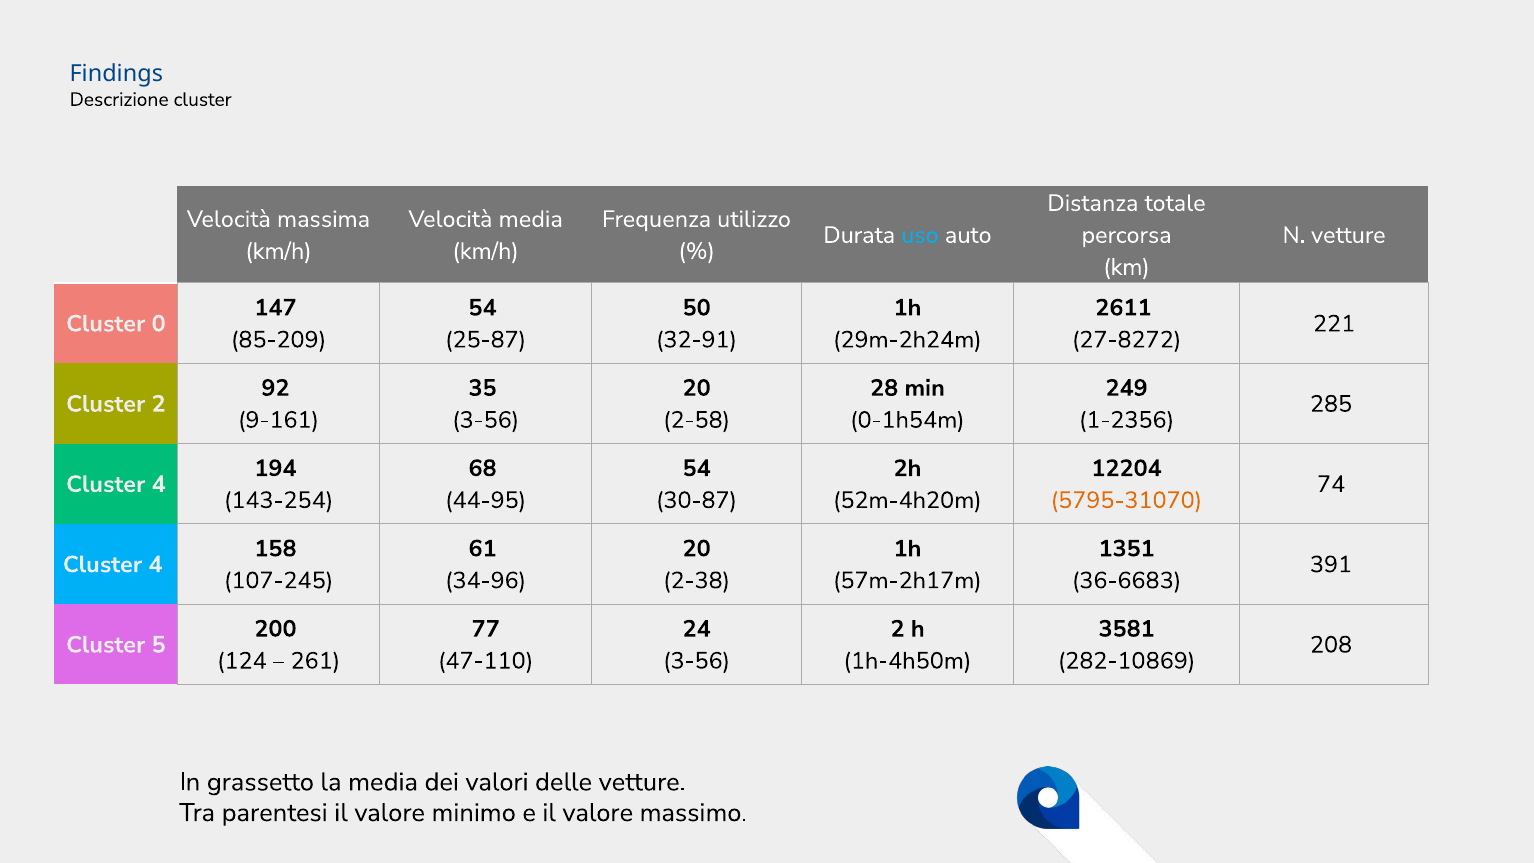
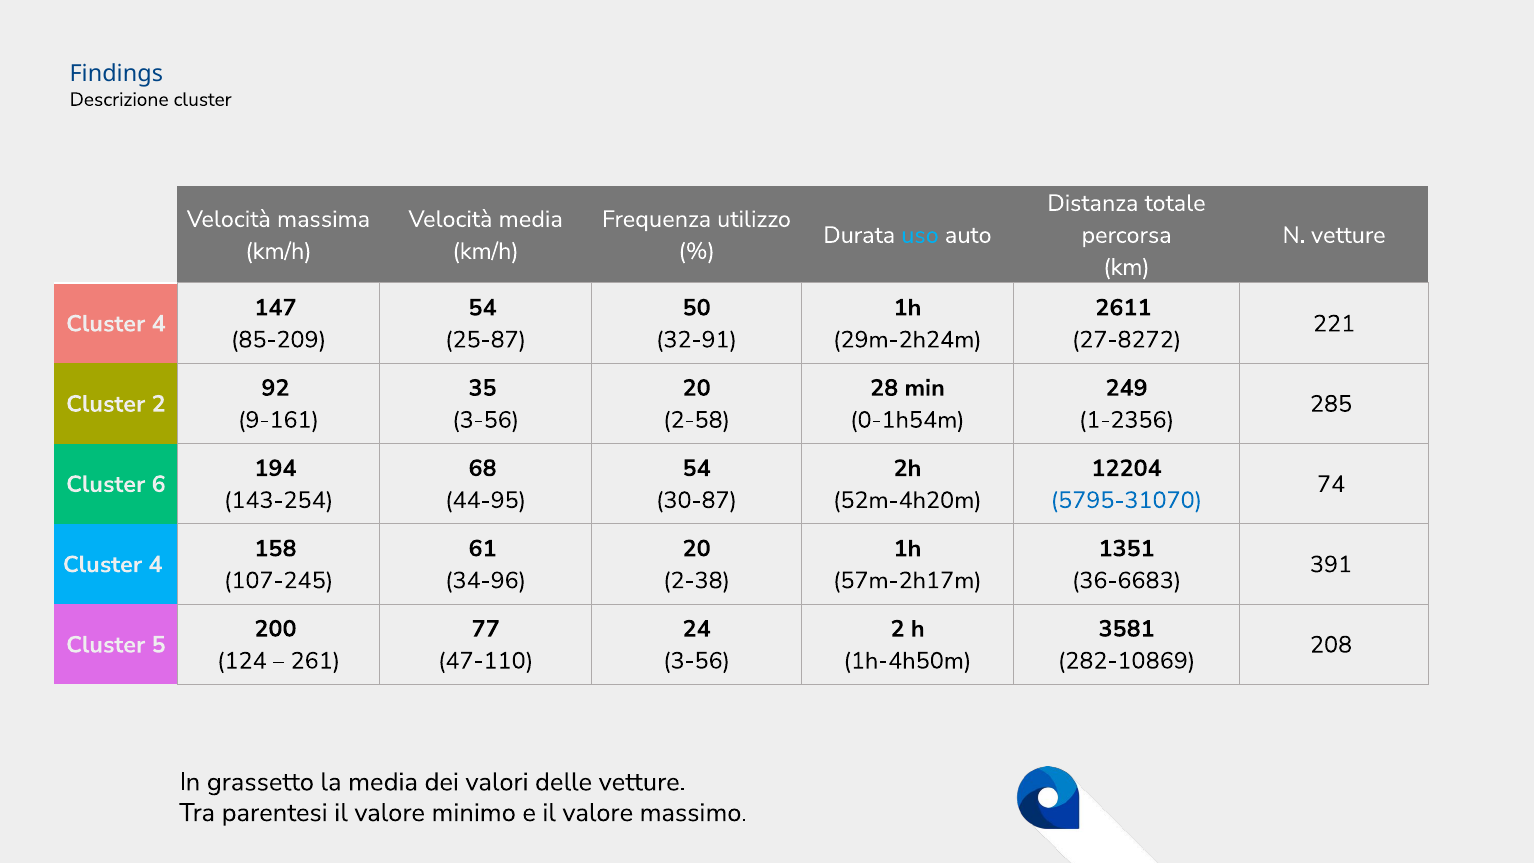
0: 0 -> 4 (159, 324)
4: 4 -> 6 (159, 484)
5795-31070 colour: orange -> blue (1126, 500)
